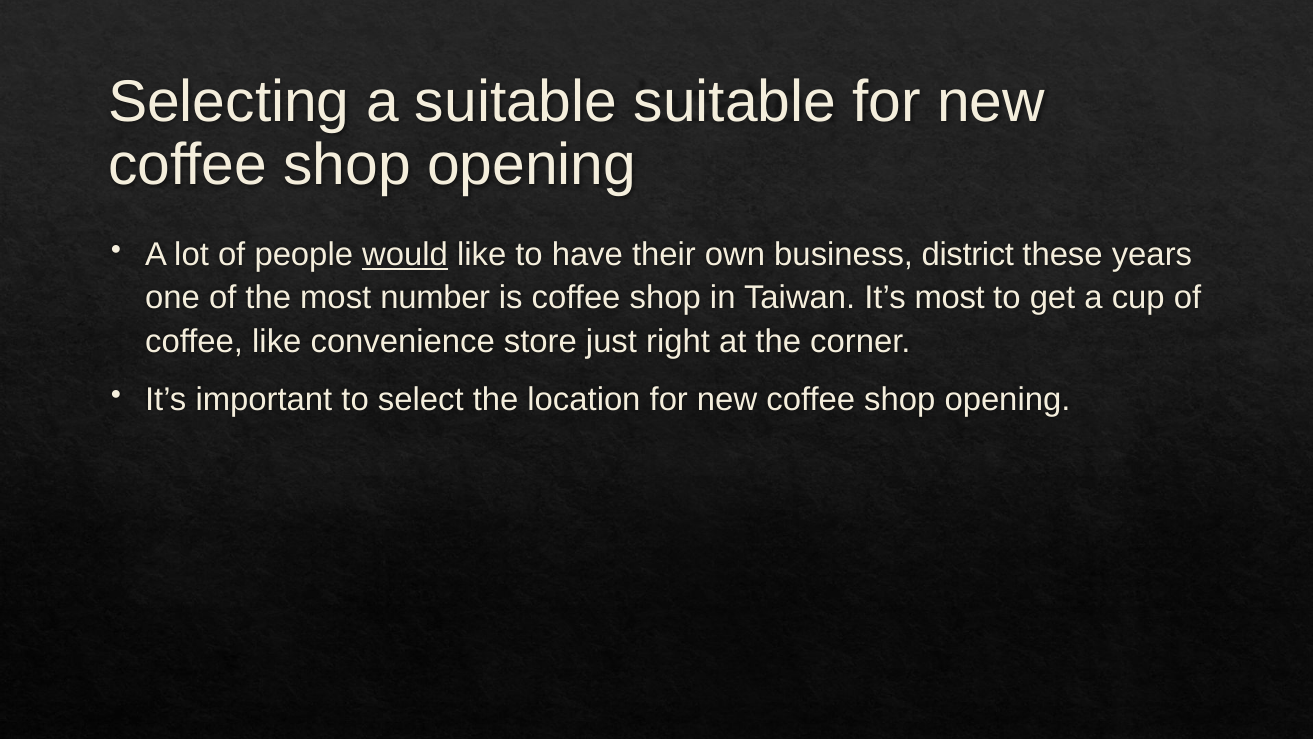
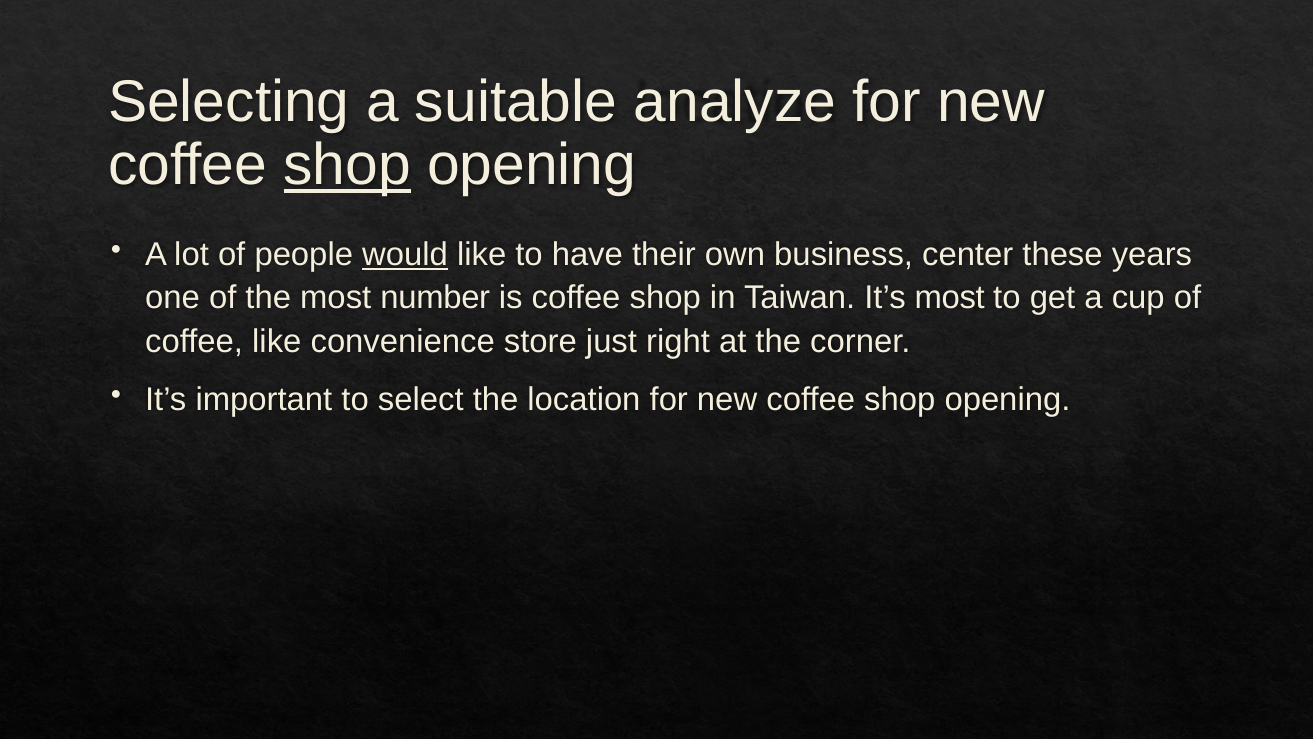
suitable suitable: suitable -> analyze (735, 102)
shop underline: none -> present (347, 165)
district: district -> center (968, 254)
